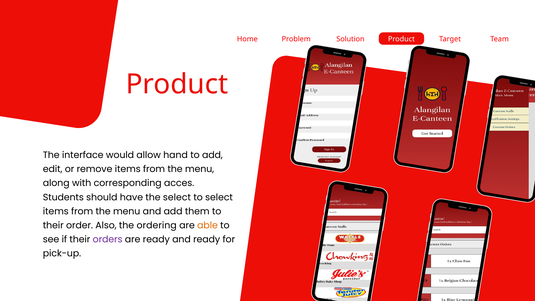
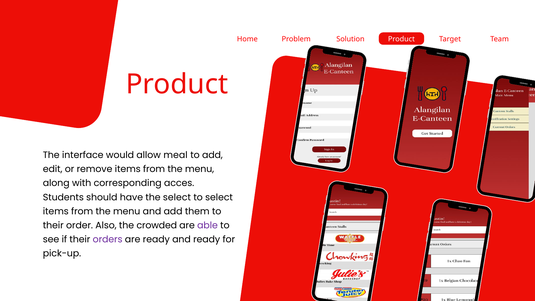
hand: hand -> meal (176, 155)
ordering: ordering -> crowded (157, 225)
able colour: orange -> purple (208, 225)
